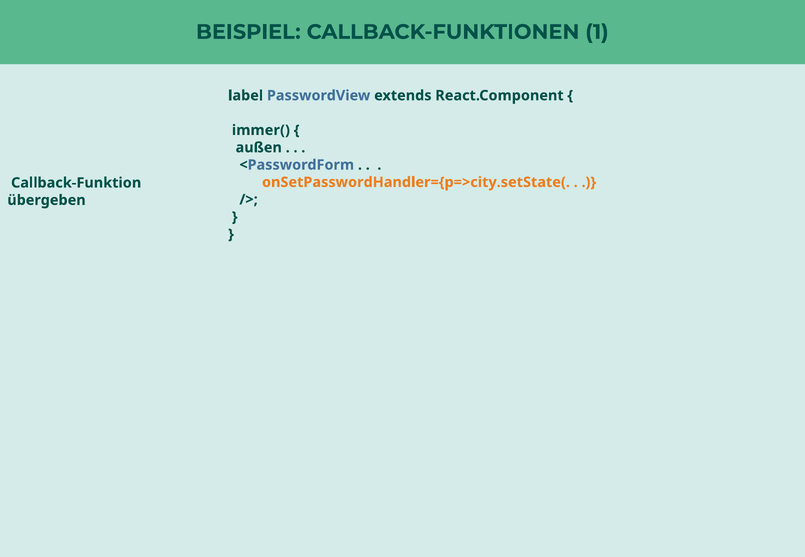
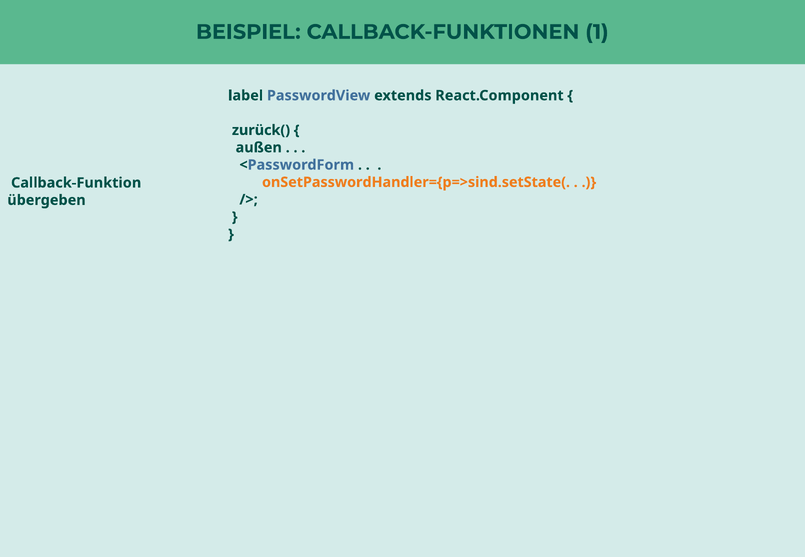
immer(: immer( -> zurück( (261, 130)
onSetPasswordHandler={p=>city.setState(: onSetPasswordHandler={p=>city.setState( -> onSetPasswordHandler={p=>sind.setState( (416, 182)
